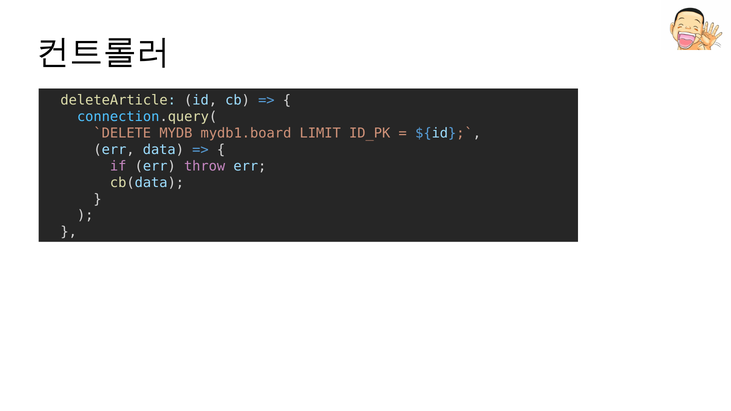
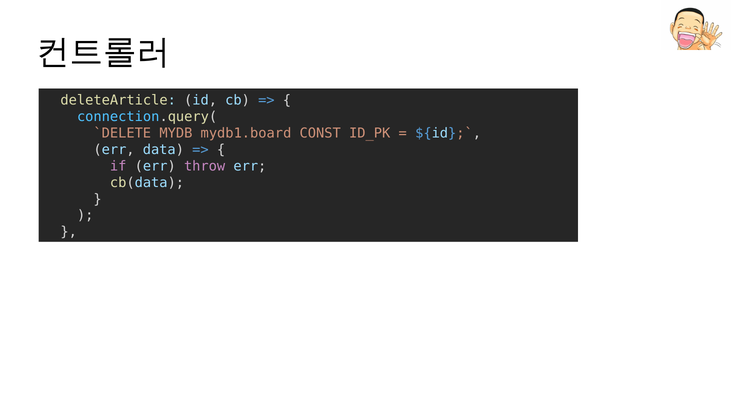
LIMIT: LIMIT -> CONST (320, 133)
